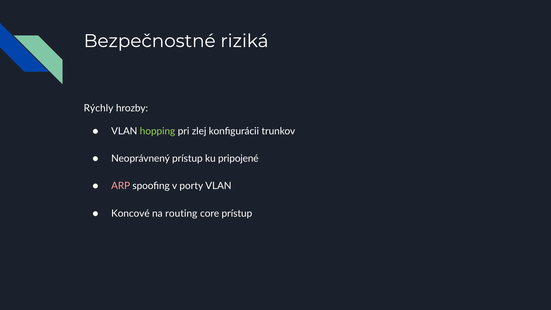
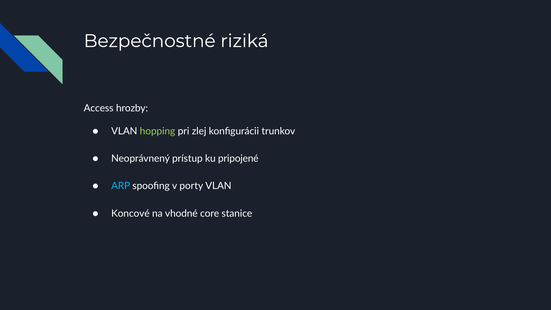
Rýchly: Rýchly -> Access (99, 108)
ARP colour: pink -> light blue (121, 186)
routing: routing -> vhodné (181, 213)
core prístup: prístup -> stanice (237, 213)
